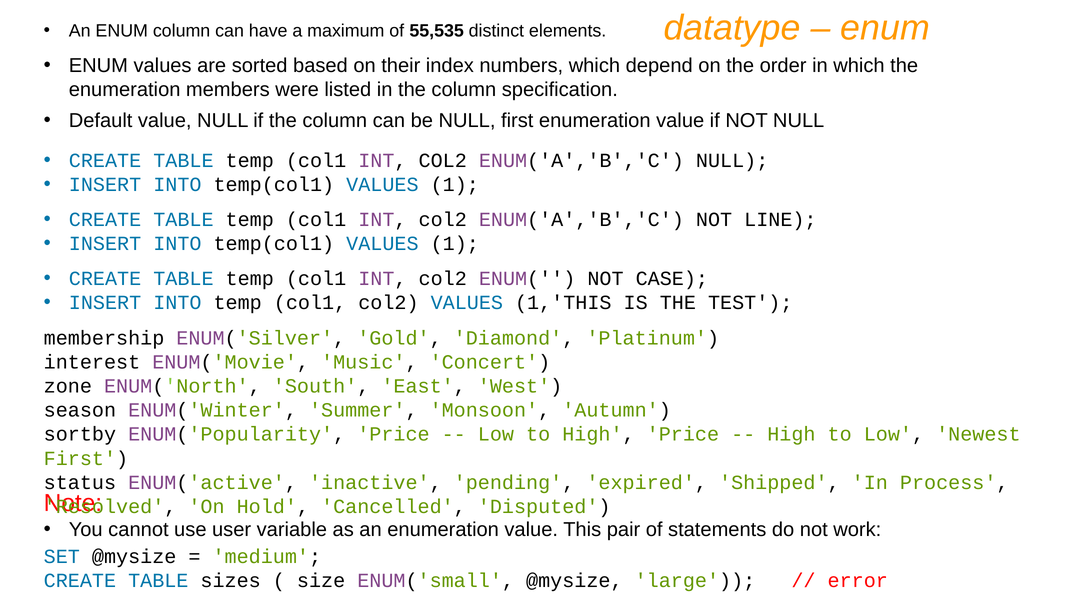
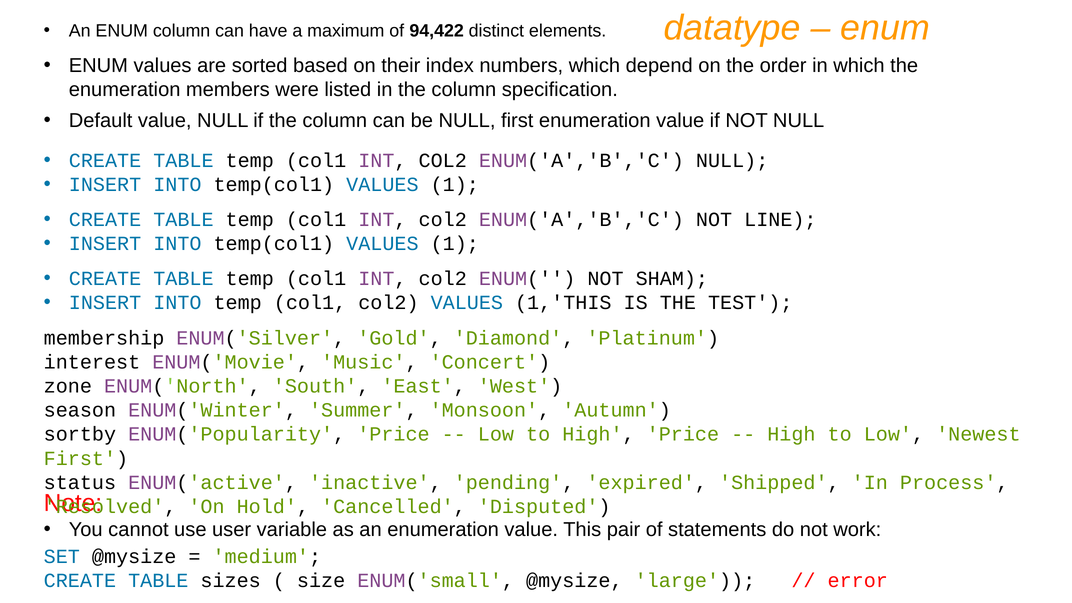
55,535: 55,535 -> 94,422 (437, 31)
CASE: CASE -> SHAM (672, 278)
